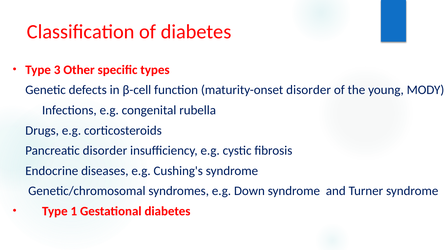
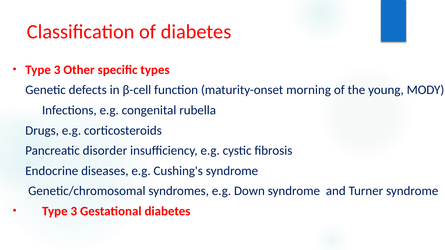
maturity-onset disorder: disorder -> morning (309, 90)
1: 1 -> 3 (74, 211)
